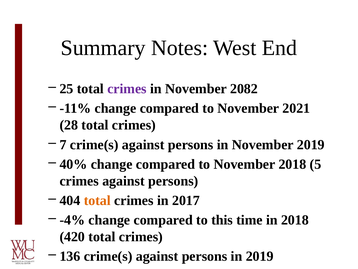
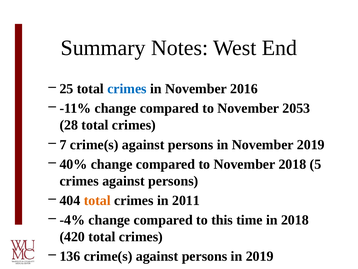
crimes colour: purple -> blue (127, 89)
2082: 2082 -> 2016 (244, 89)
2021: 2021 -> 2053 (296, 108)
2017: 2017 -> 2011 (186, 200)
